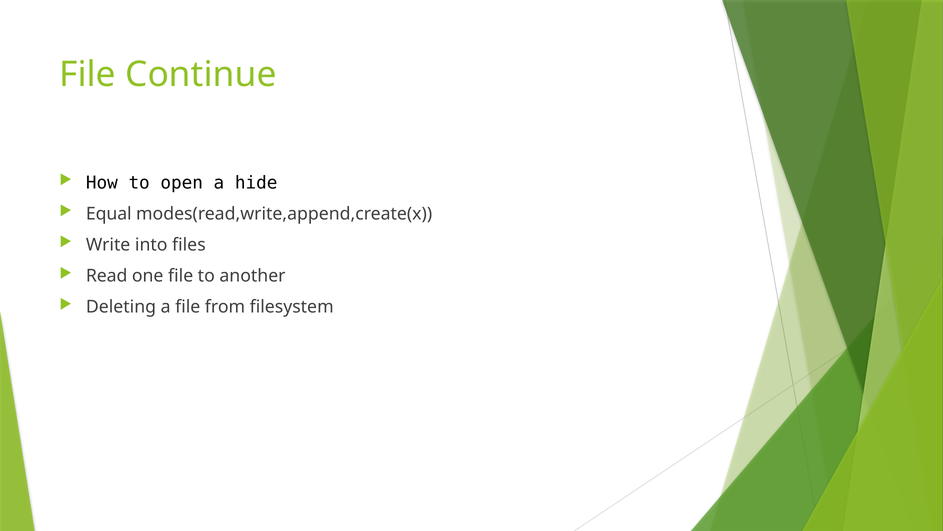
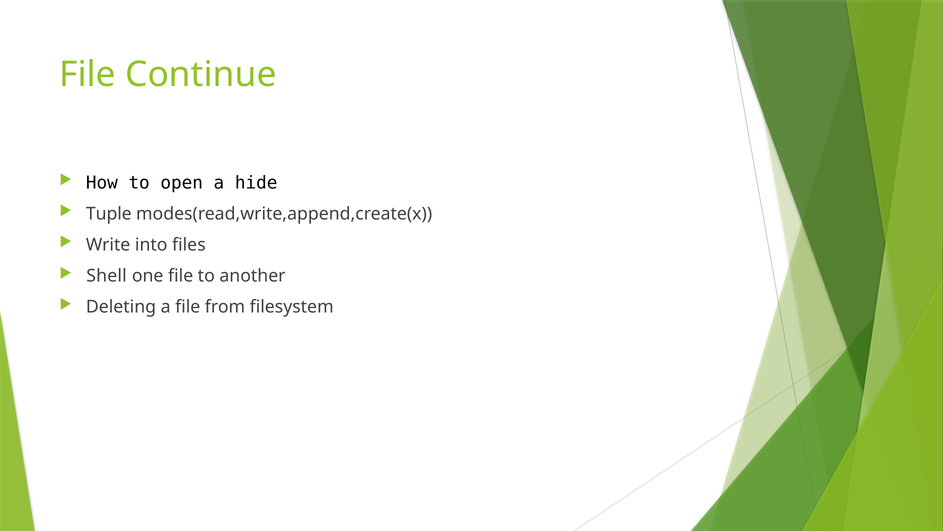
Equal: Equal -> Tuple (109, 214)
Read: Read -> Shell (107, 276)
